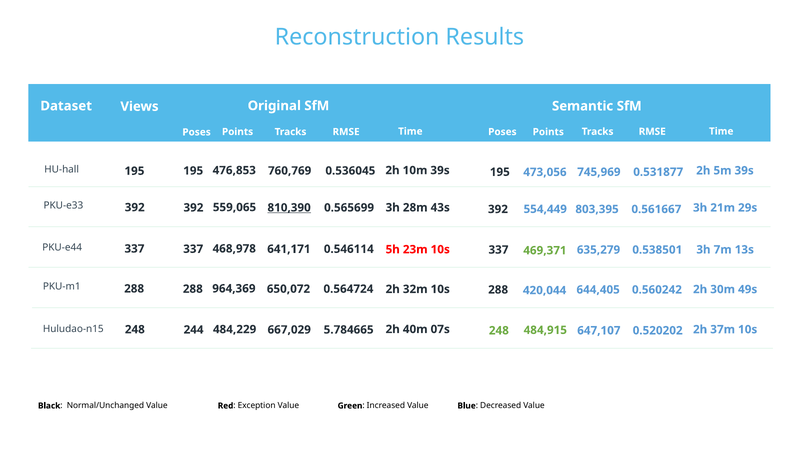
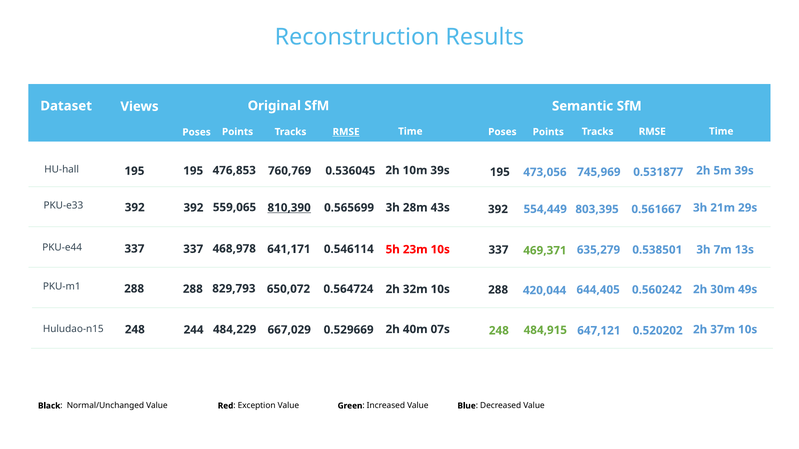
RMSE underline: none -> present (346, 132)
964,369: 964,369 -> 829,793 (234, 289)
5.784665: 5.784665 -> 0.529669 (349, 330)
647,107: 647,107 -> 647,121 (599, 331)
